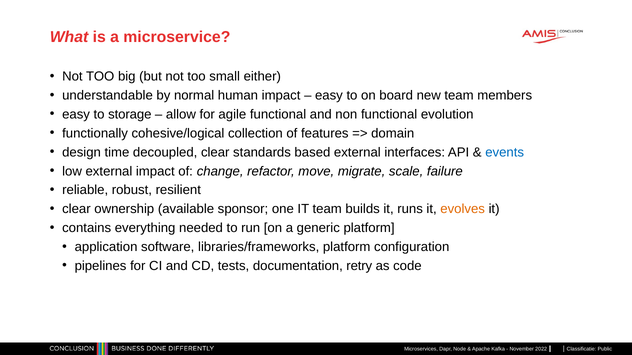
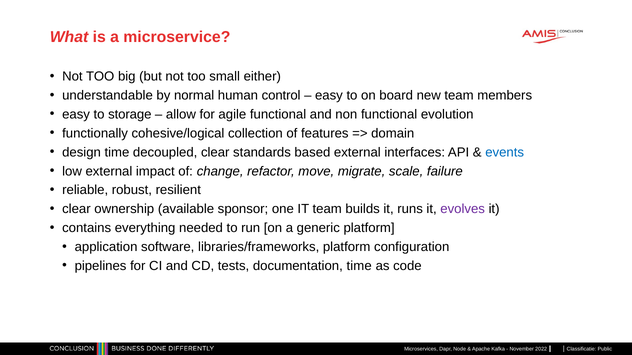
human impact: impact -> control (281, 96)
evolves colour: orange -> purple (463, 209)
documentation retry: retry -> time (359, 266)
